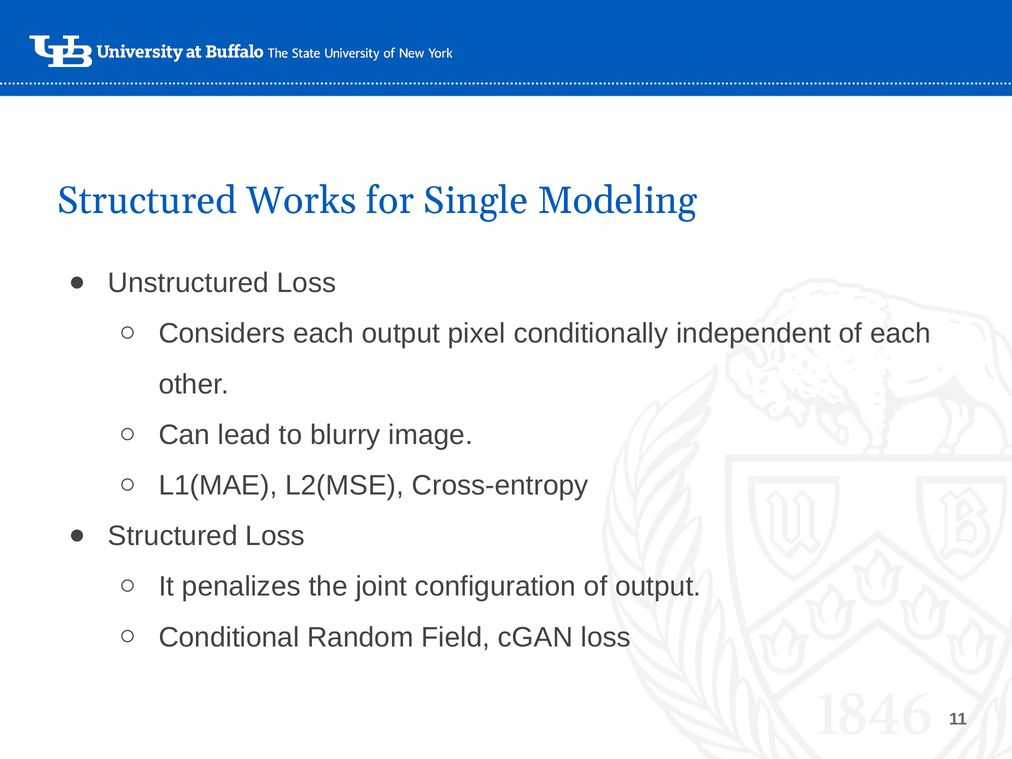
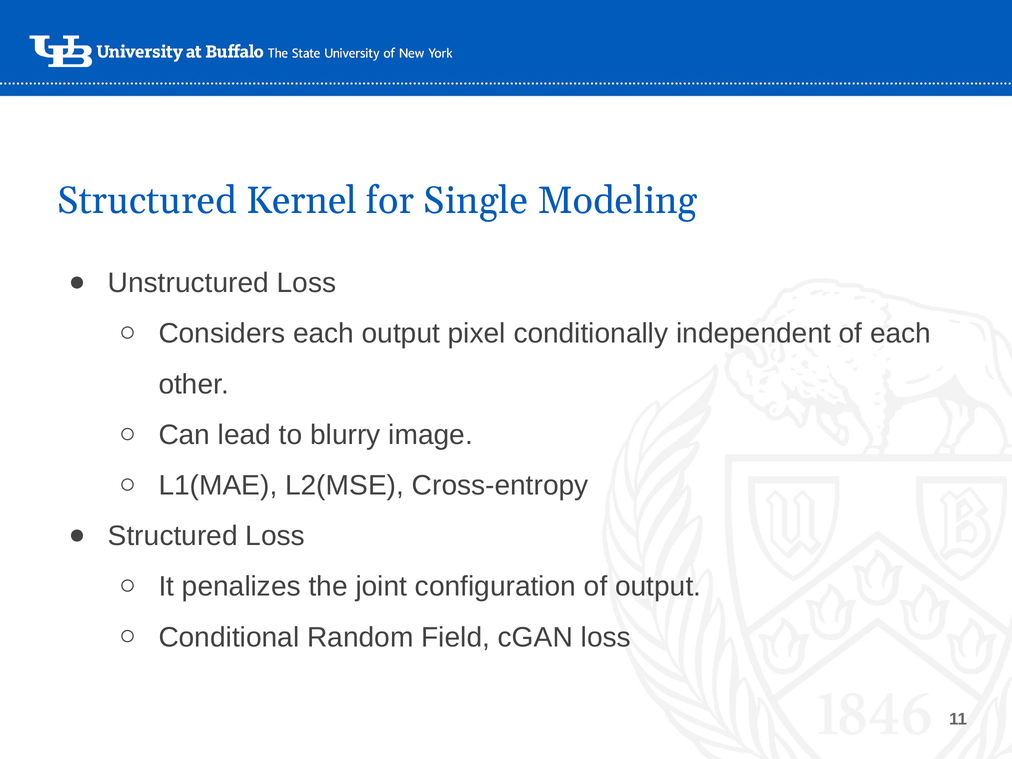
Works: Works -> Kernel (302, 201)
